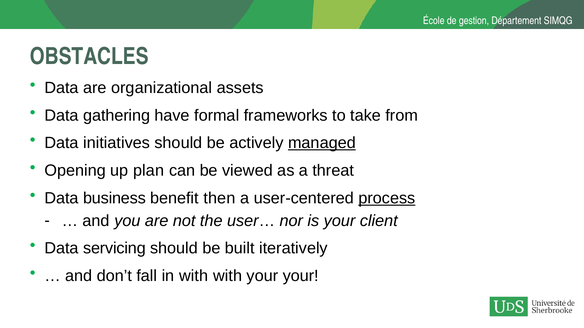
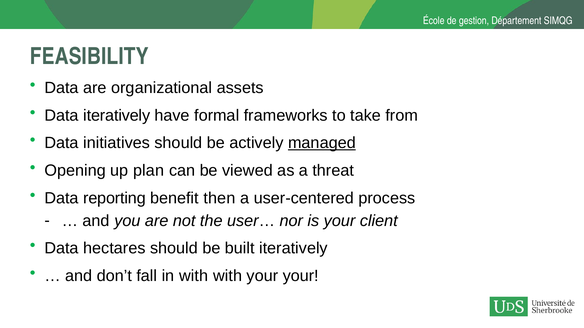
OBSTACLES: OBSTACLES -> FEASIBILITY (89, 57)
Data gathering: gathering -> iteratively (117, 116)
business: business -> reporting (114, 198)
process underline: present -> none (387, 198)
servicing: servicing -> hectares (114, 249)
